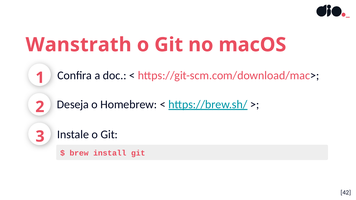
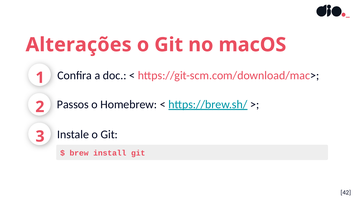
Wanstrath: Wanstrath -> Alterações (79, 45)
Deseja: Deseja -> Passos (73, 105)
